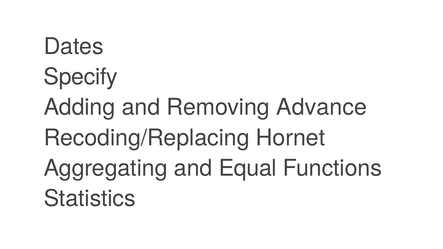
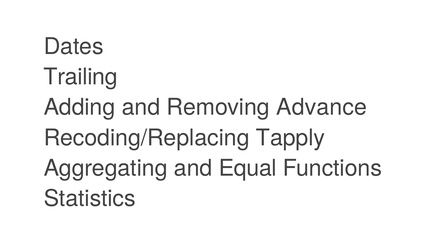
Specify: Specify -> Trailing (81, 77)
Hornet: Hornet -> Tapply (291, 138)
